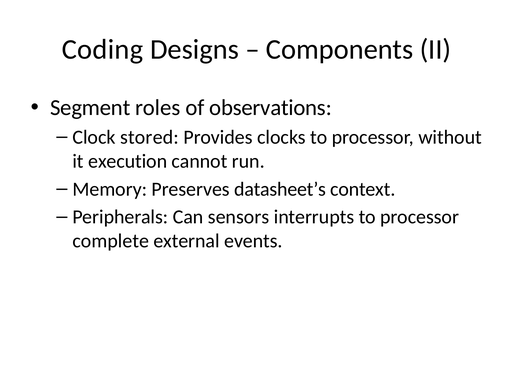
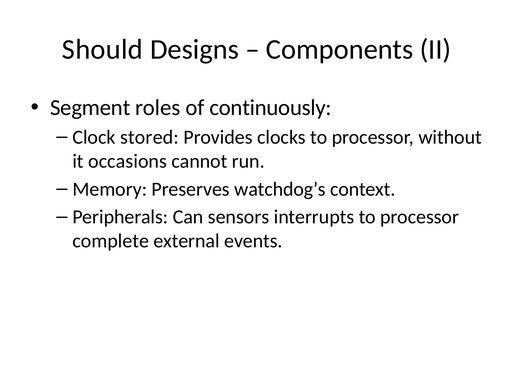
Coding: Coding -> Should (102, 49)
observations: observations -> continuously (271, 108)
execution: execution -> occasions (128, 161)
datasheet’s: datasheet’s -> watchdog’s (280, 189)
